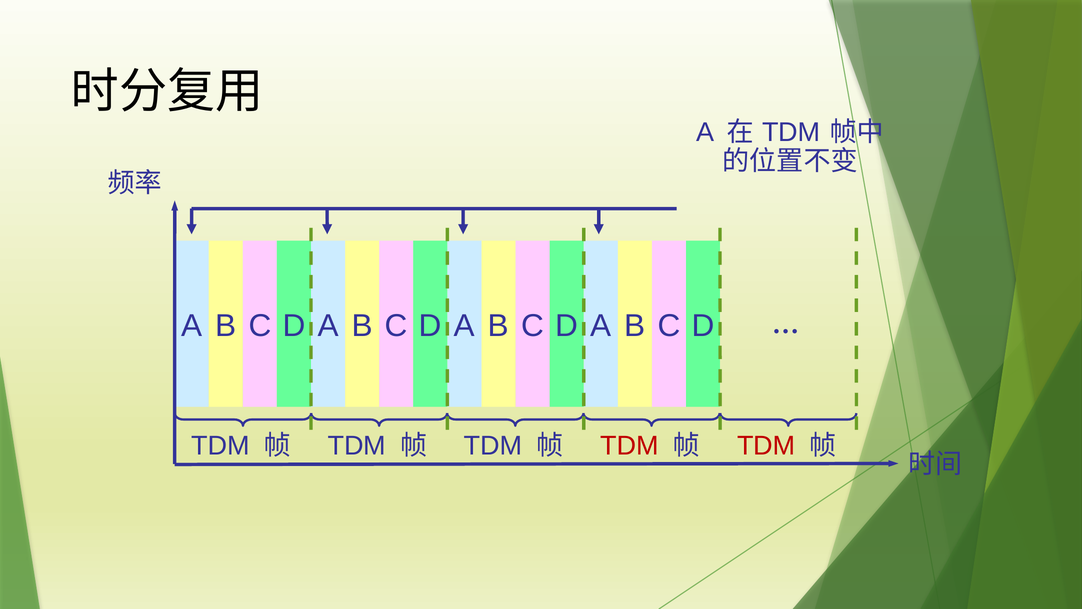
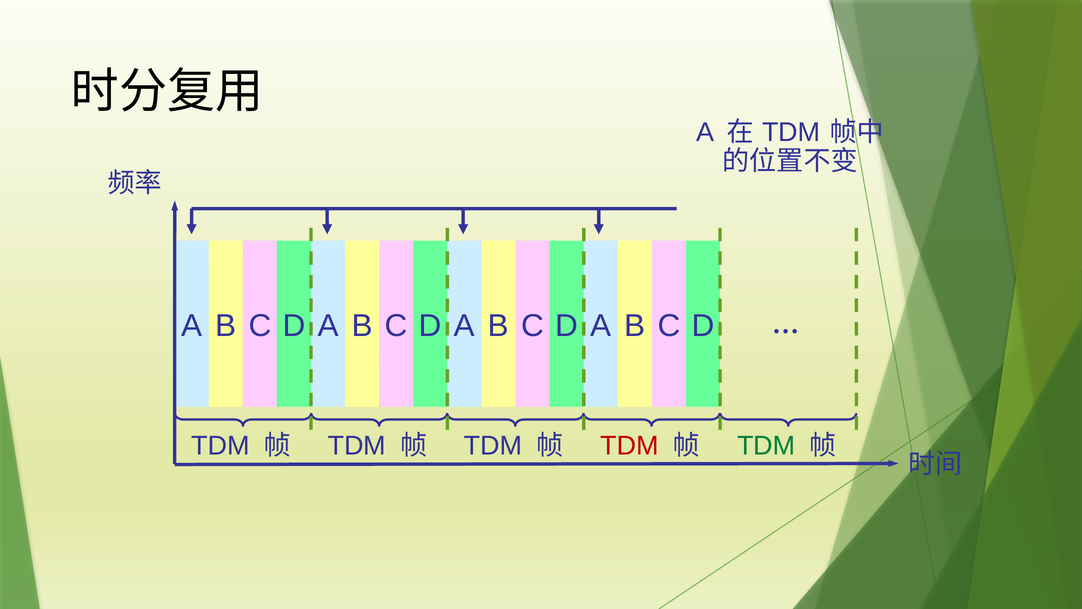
TDM colour: red -> green (766, 446)
